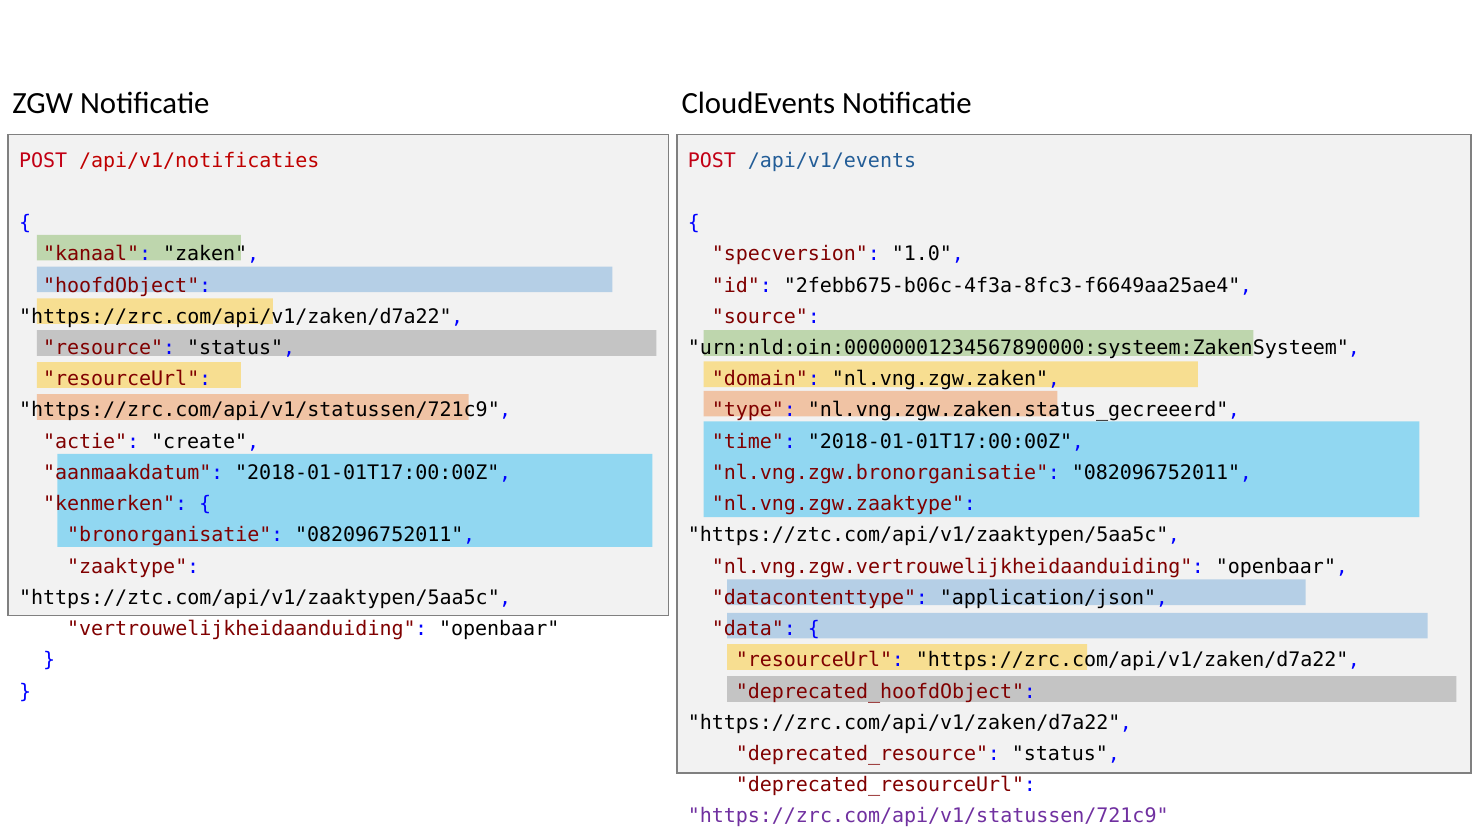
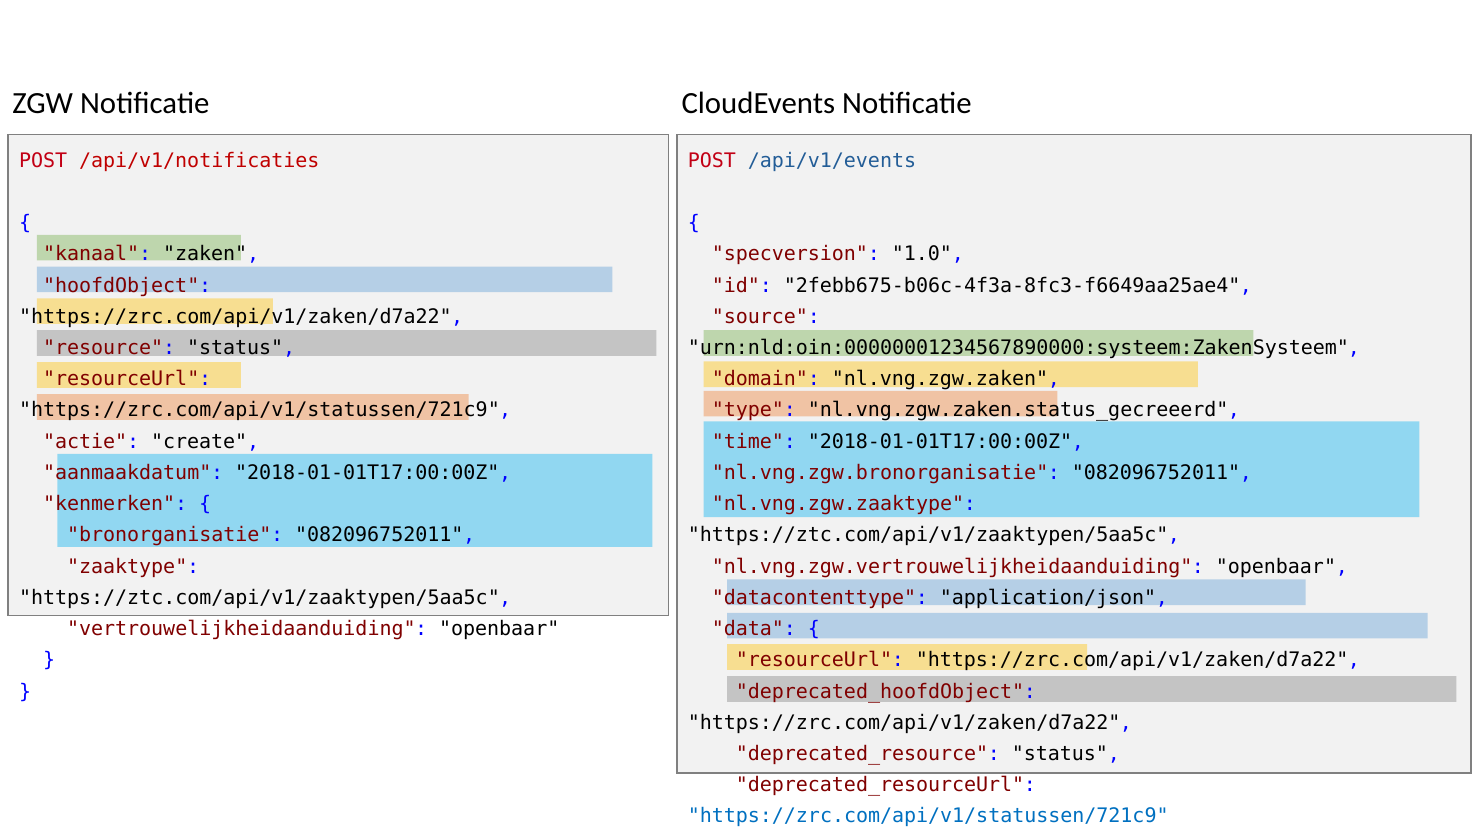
https://zrc.com/api/v1/statussen/721c9 colour: purple -> blue (928, 816)
